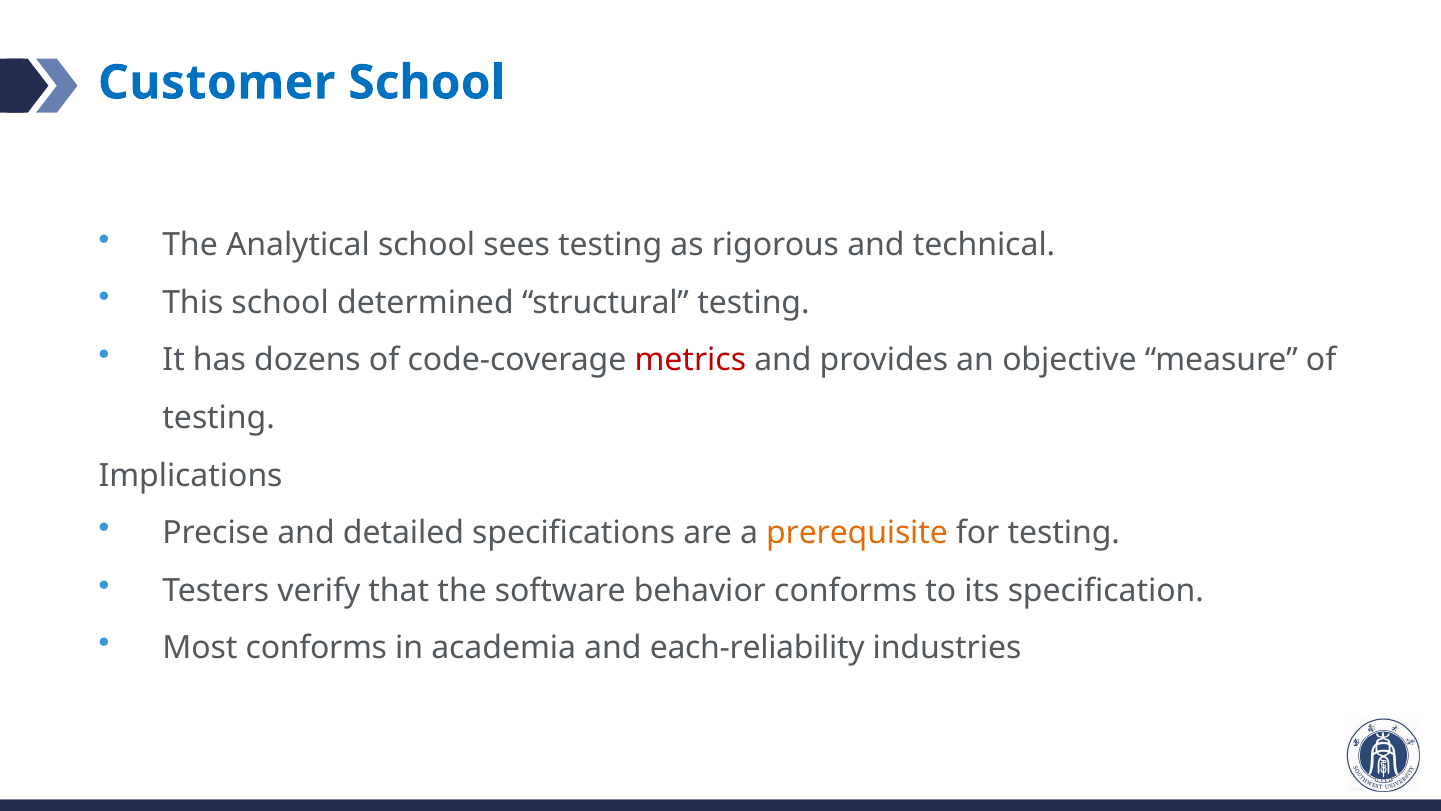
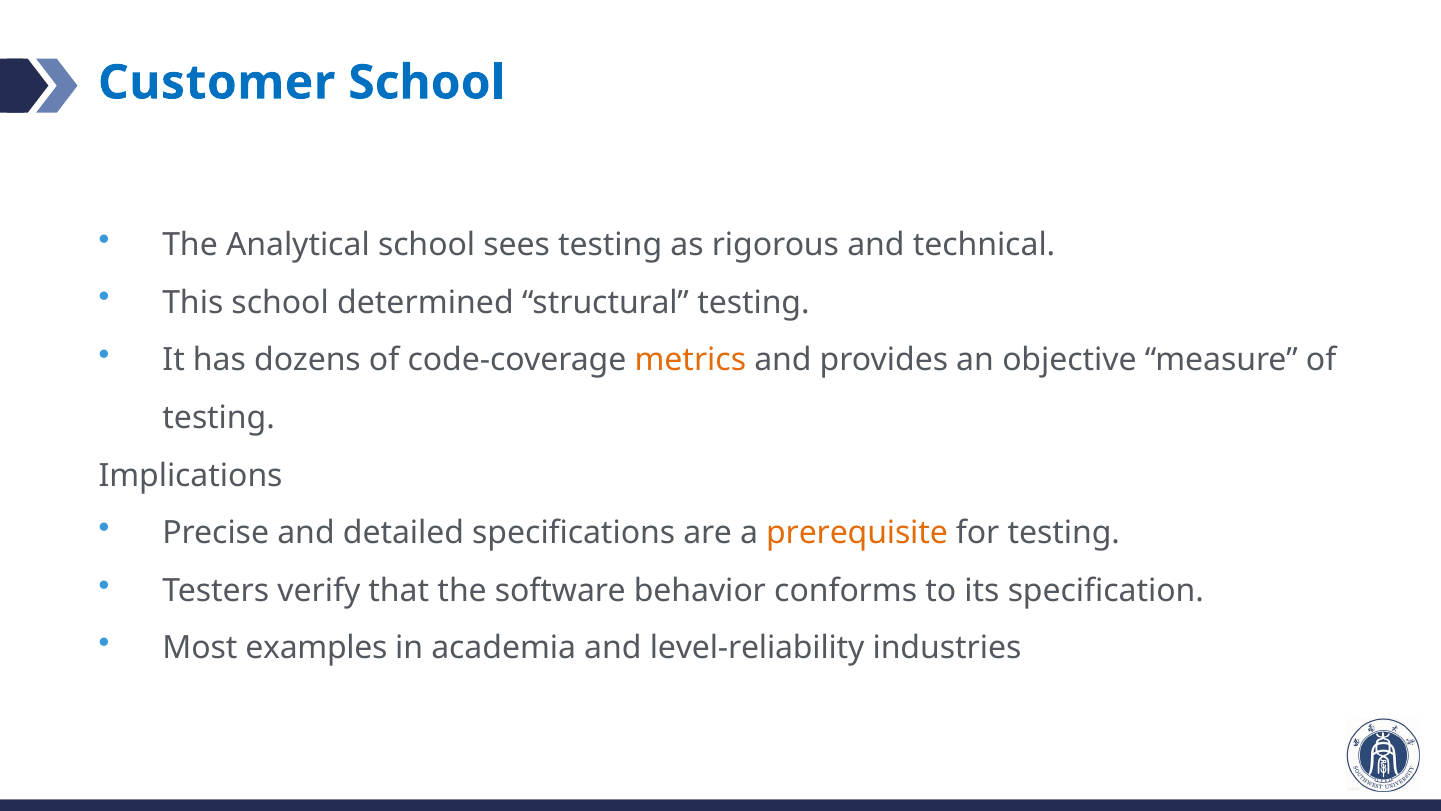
metrics colour: red -> orange (690, 360)
Most conforms: conforms -> examples (316, 648)
each-reliability: each-reliability -> level-reliability (757, 648)
